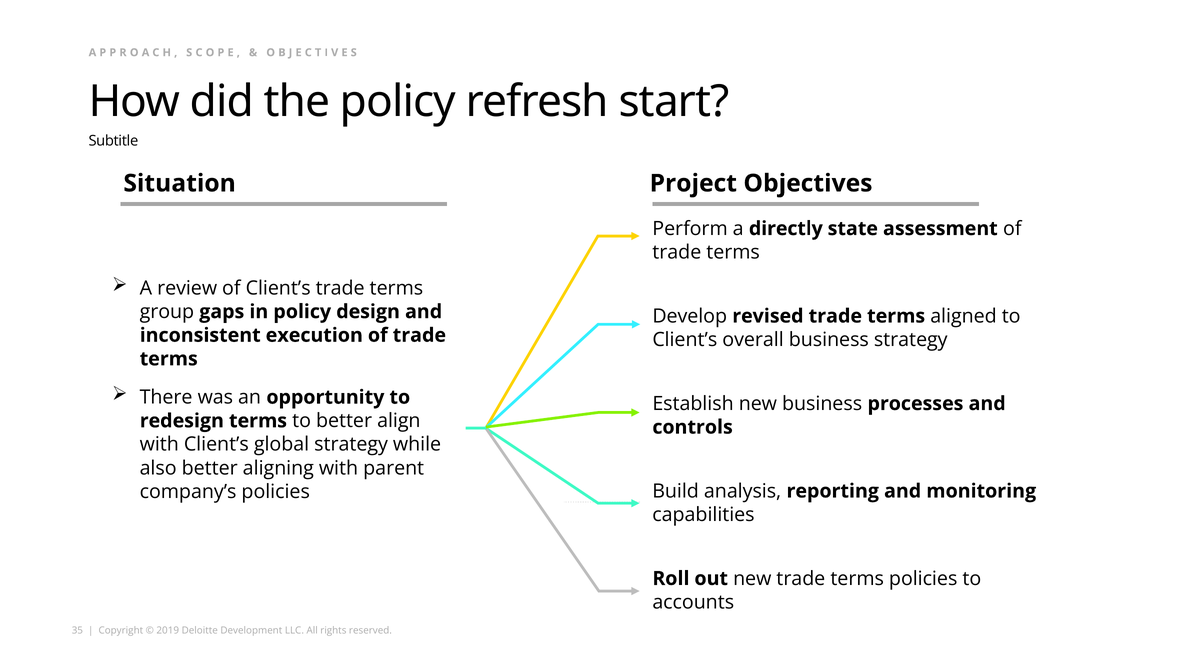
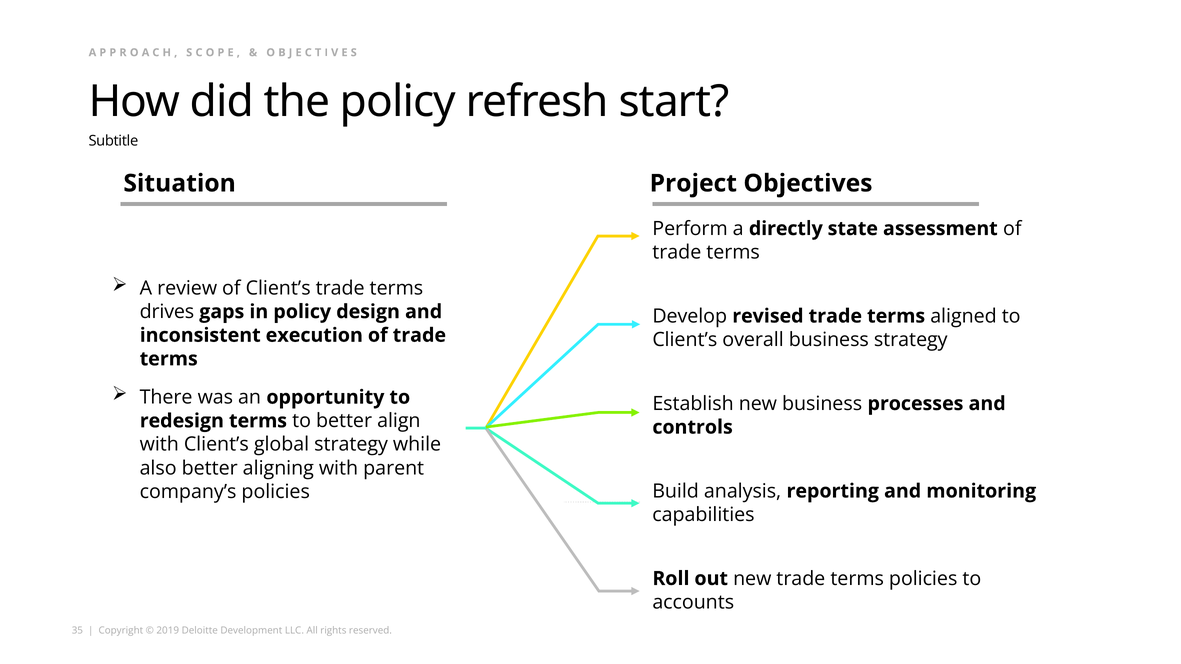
group: group -> drives (167, 312)
